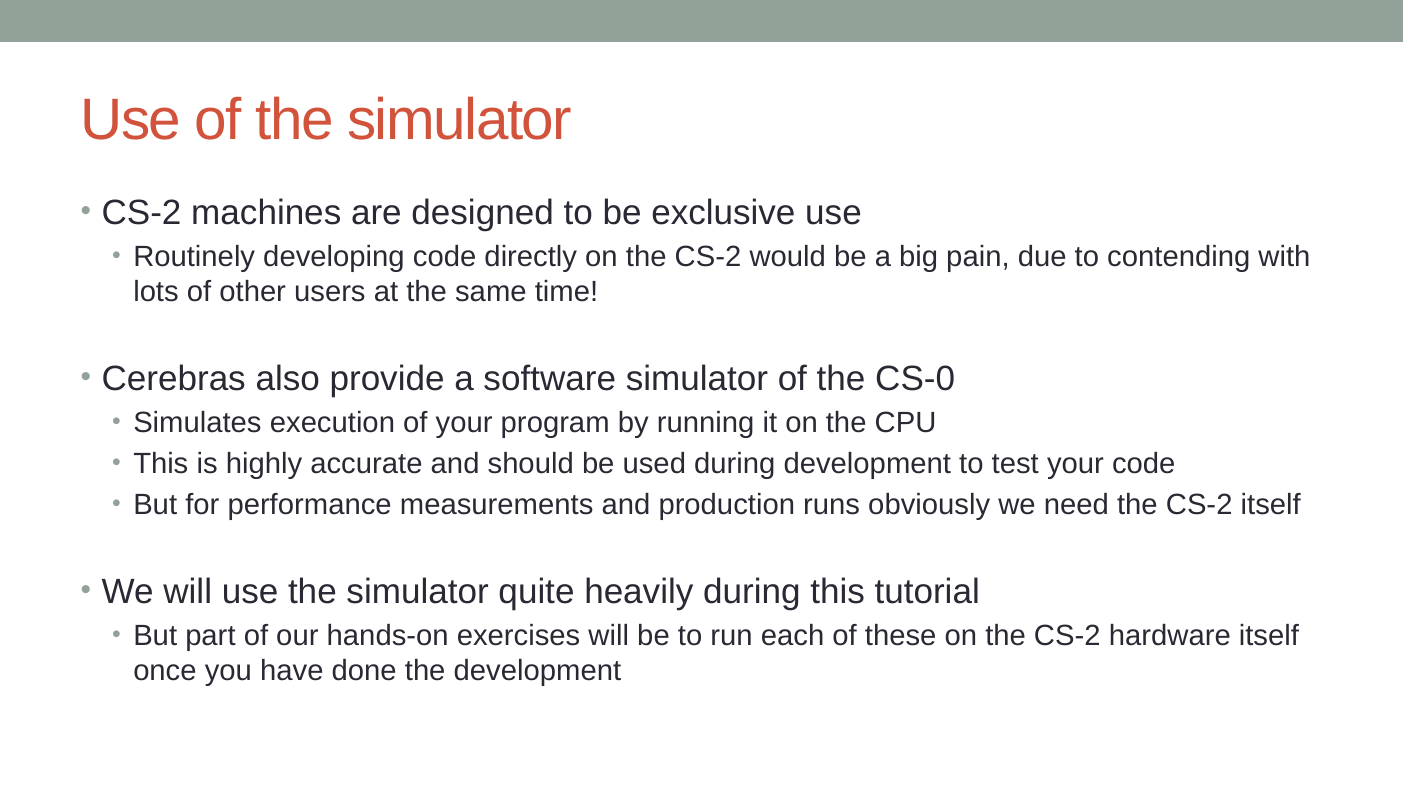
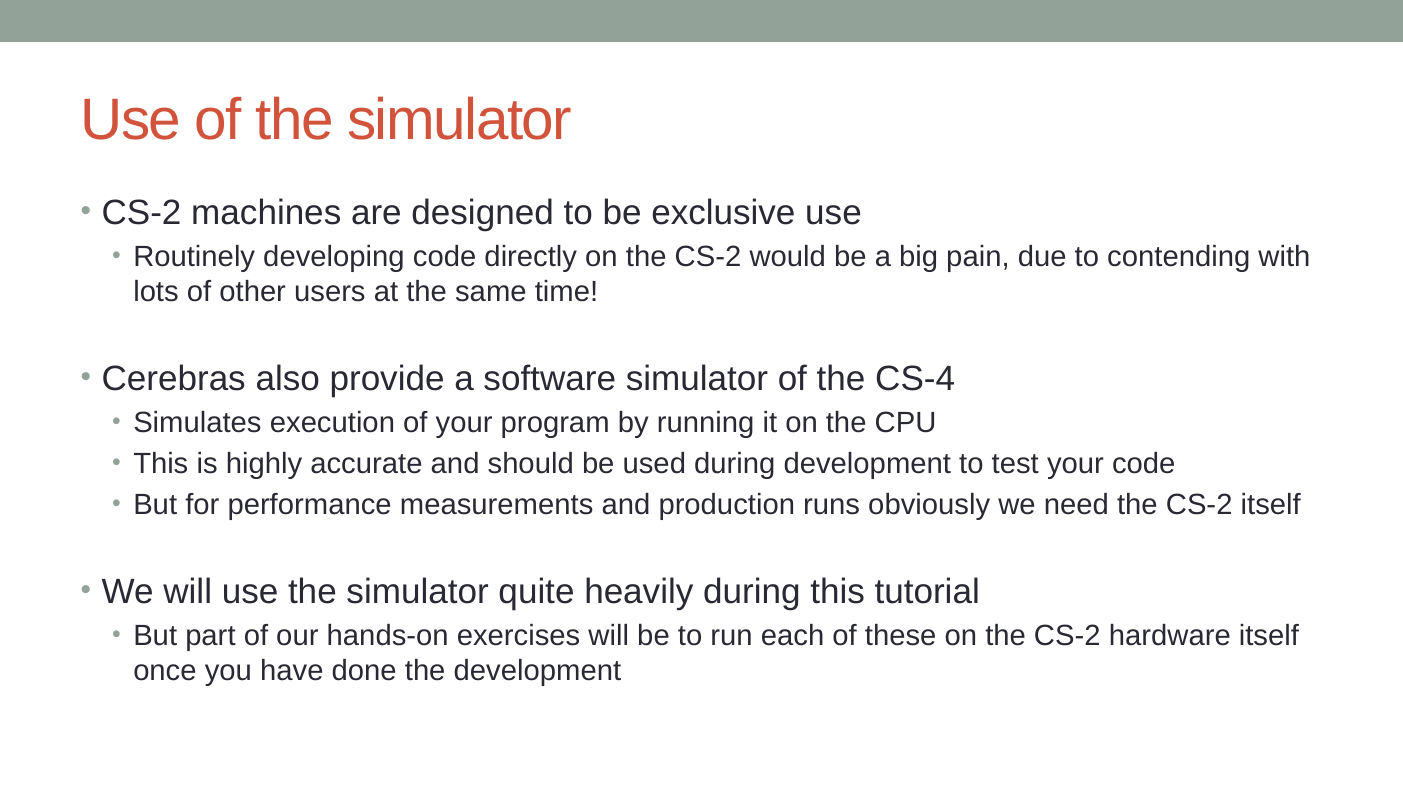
CS-0: CS-0 -> CS-4 (915, 379)
